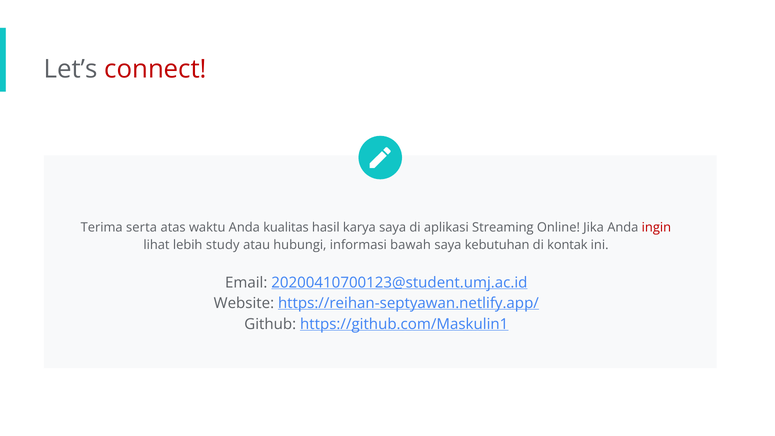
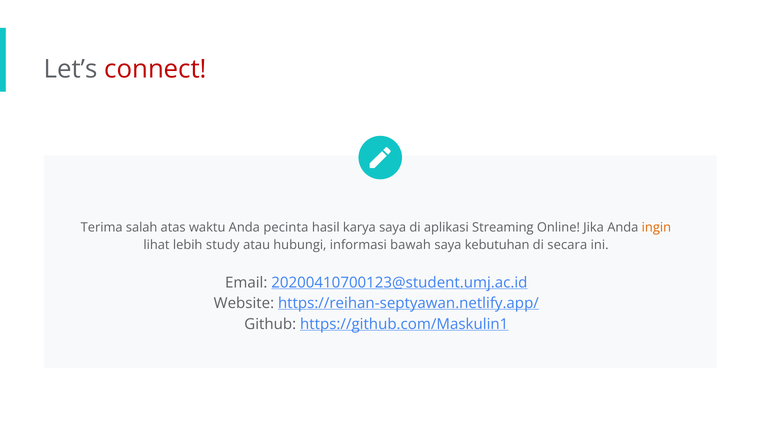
serta: serta -> salah (142, 227)
kualitas: kualitas -> pecinta (286, 227)
ingin colour: red -> orange (656, 227)
kontak: kontak -> secara (567, 245)
